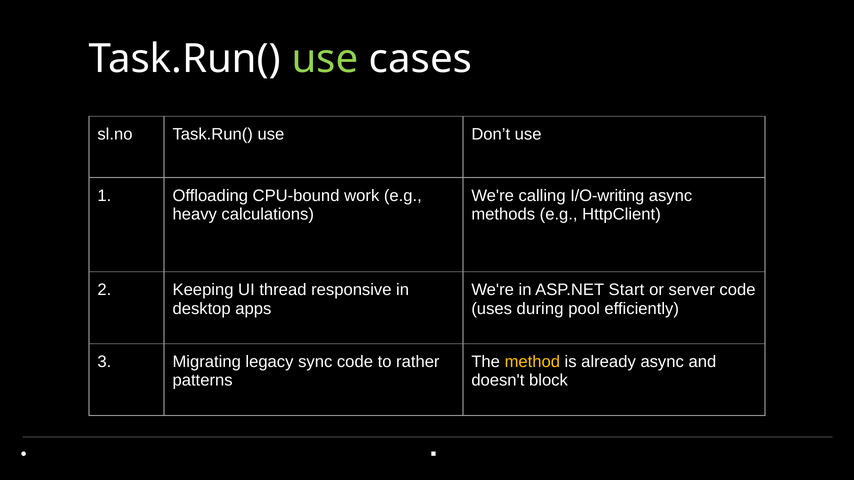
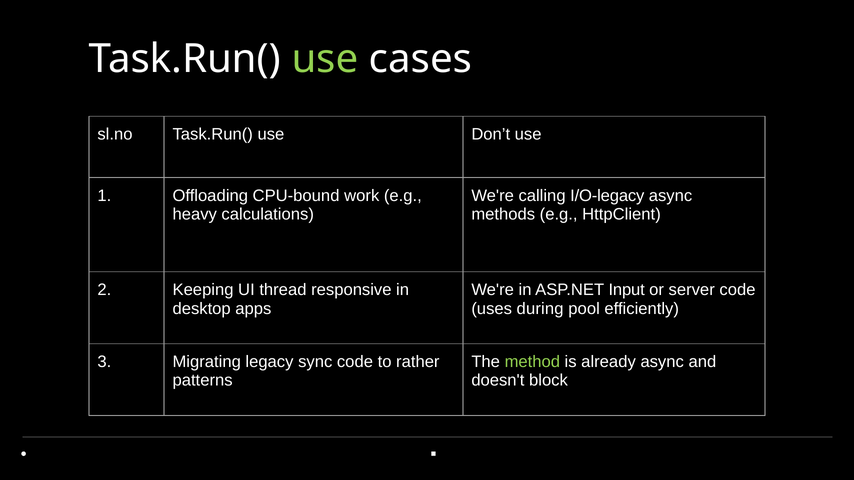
I/O-writing: I/O-writing -> I/O-legacy (607, 196)
Start: Start -> Input (627, 290)
method colour: yellow -> light green (532, 362)
